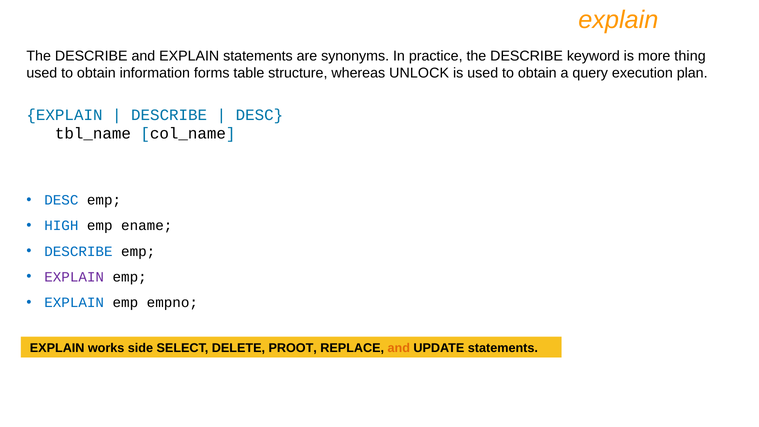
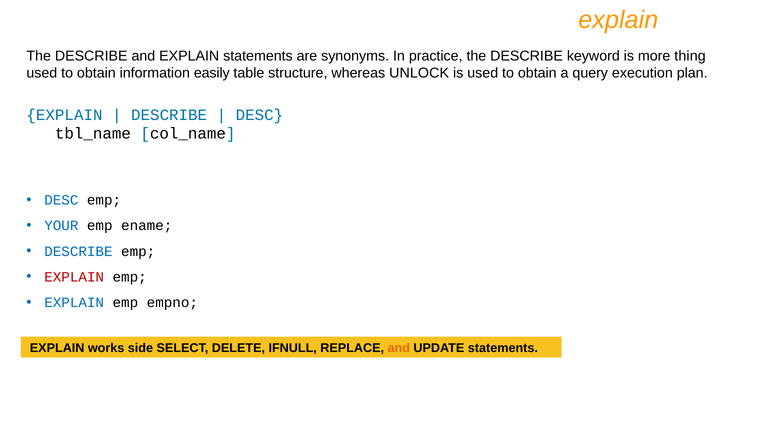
forms: forms -> easily (212, 73)
HIGH: HIGH -> YOUR (61, 226)
EXPLAIN colour: purple -> red (74, 277)
PROOT: PROOT -> IFNULL (293, 348)
